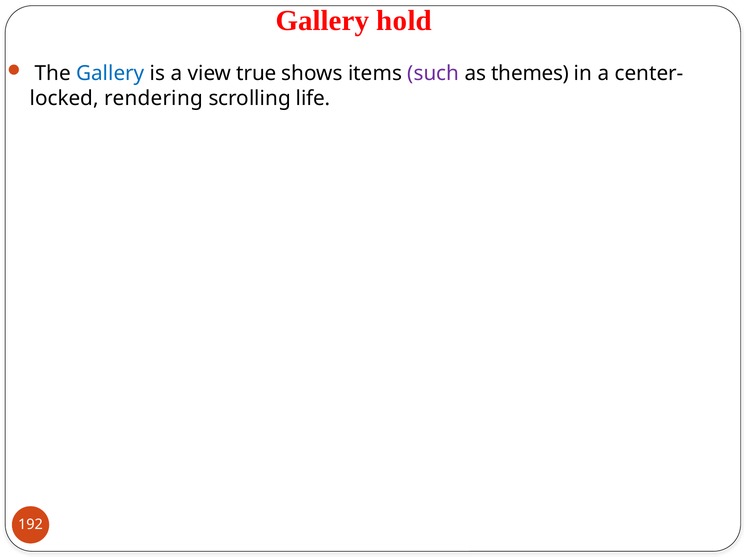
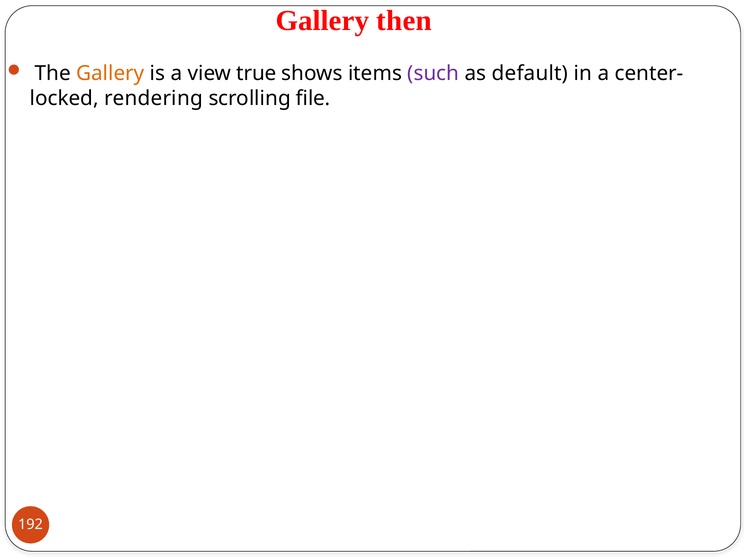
hold: hold -> then (404, 21)
Gallery colour: blue -> orange (110, 74)
themes: themes -> default (530, 74)
life: life -> file (313, 98)
